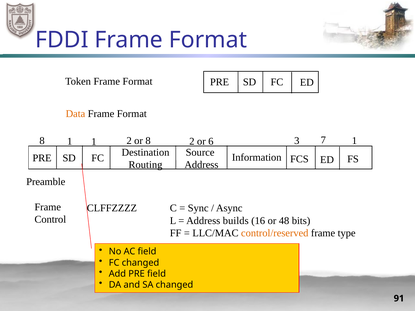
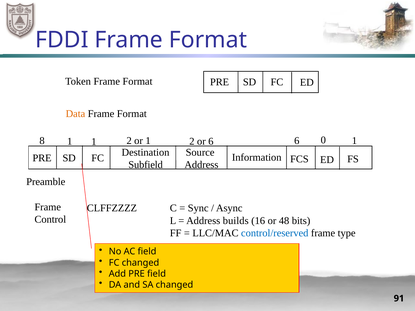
or 8: 8 -> 1 (148, 141)
8 3: 3 -> 6 (297, 141)
7: 7 -> 0 (323, 140)
Routing: Routing -> Subfield (146, 165)
control/reserved colour: orange -> blue (275, 233)
